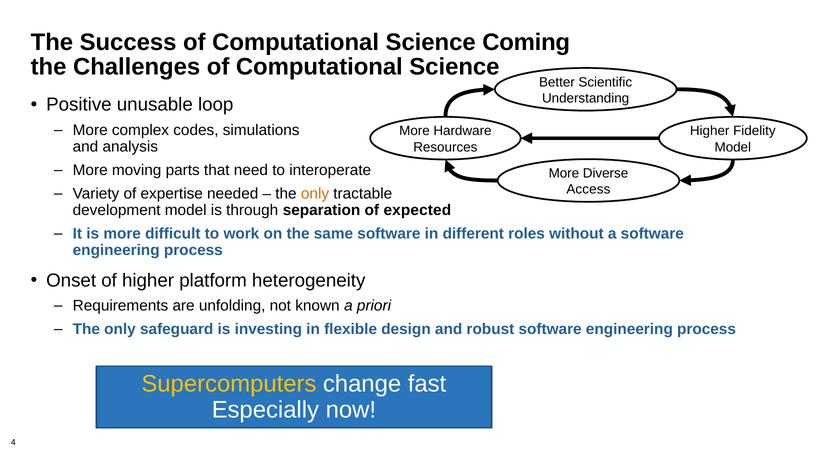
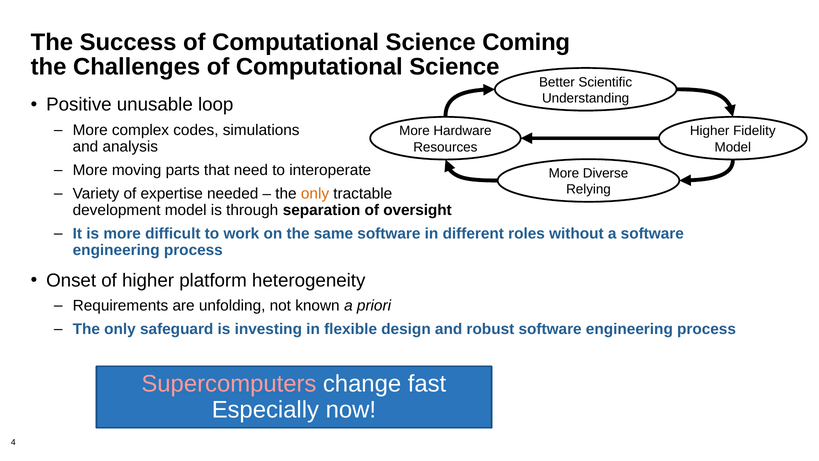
Access: Access -> Relying (589, 189)
expected: expected -> oversight (417, 210)
Supercomputers colour: yellow -> pink (229, 384)
